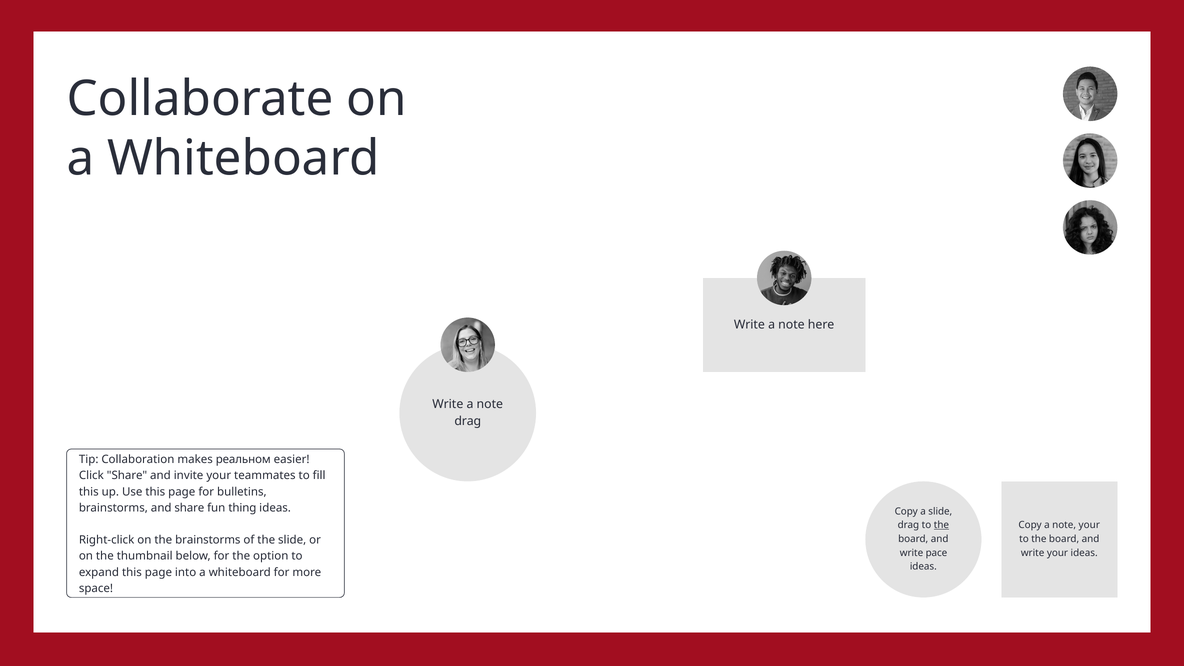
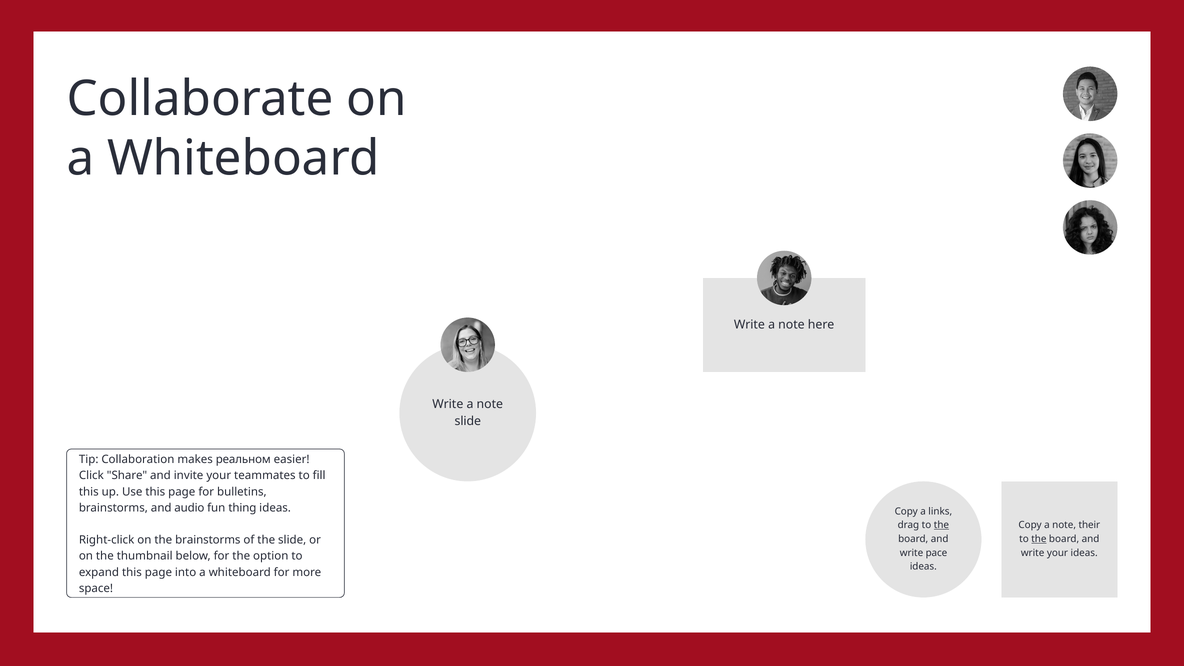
drag: drag -> slide (468, 421)
and share: share -> audio (189, 508)
a slide: slide -> links (940, 511)
note your: your -> their (1089, 525)
the underline: none -> present (1039, 539)
